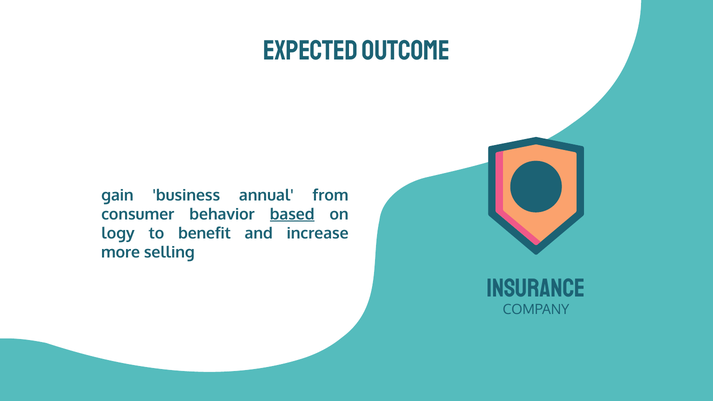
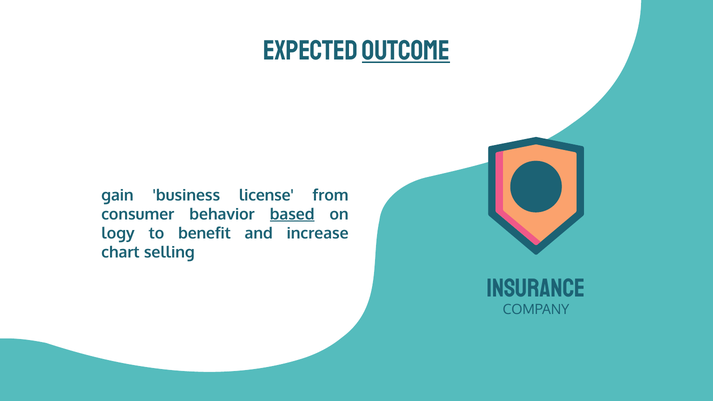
outcome underline: none -> present (406, 50)
annual: annual -> license (266, 195)
more: more -> chart (120, 252)
